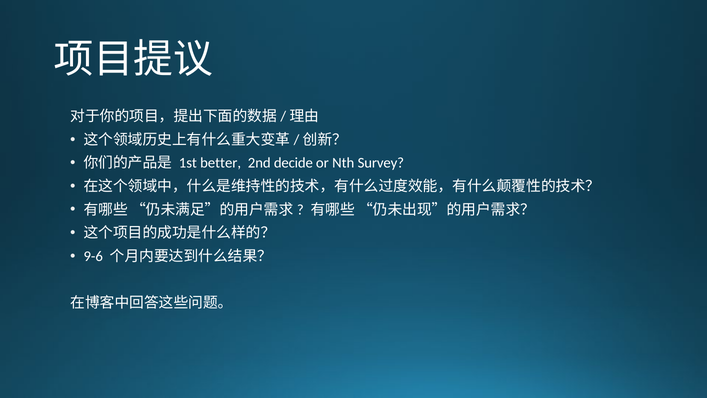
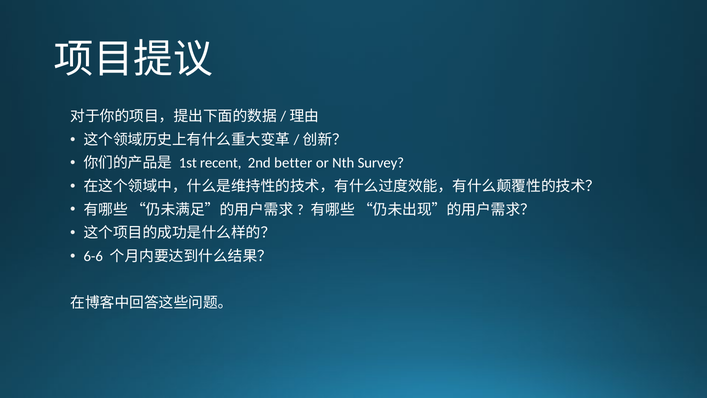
better: better -> recent (221, 163)
decide: decide -> better (293, 163)
9-6: 9-6 -> 6-6 (93, 256)
